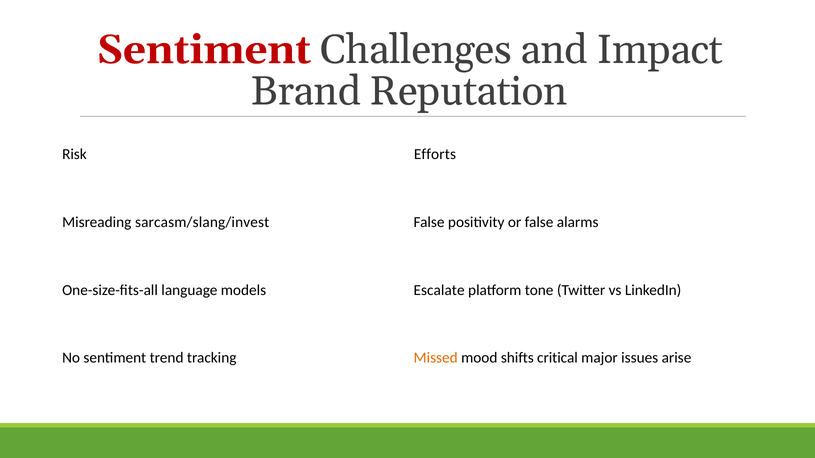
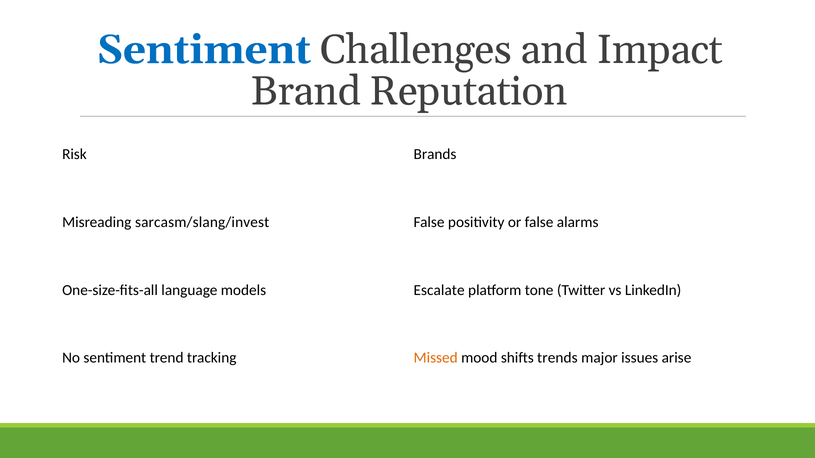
Sentiment colour: red -> blue (204, 50)
Efforts: Efforts -> Brands (435, 155)
critical: critical -> trends (557, 358)
